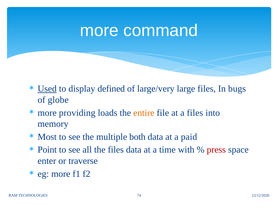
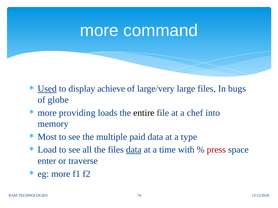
defined: defined -> achieve (111, 89)
entire colour: orange -> black (144, 113)
a files: files -> chef (195, 113)
both: both -> paid (137, 137)
paid: paid -> type (189, 137)
Point: Point -> Load (47, 150)
data underline: none -> present (134, 150)
